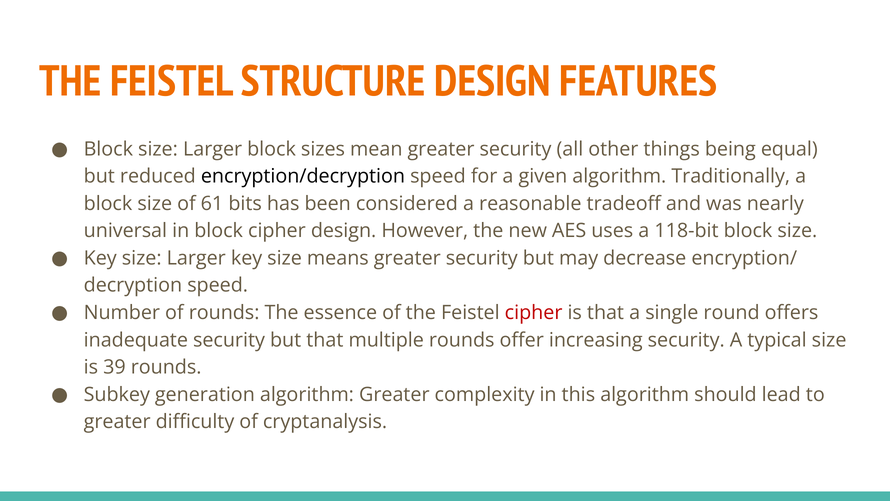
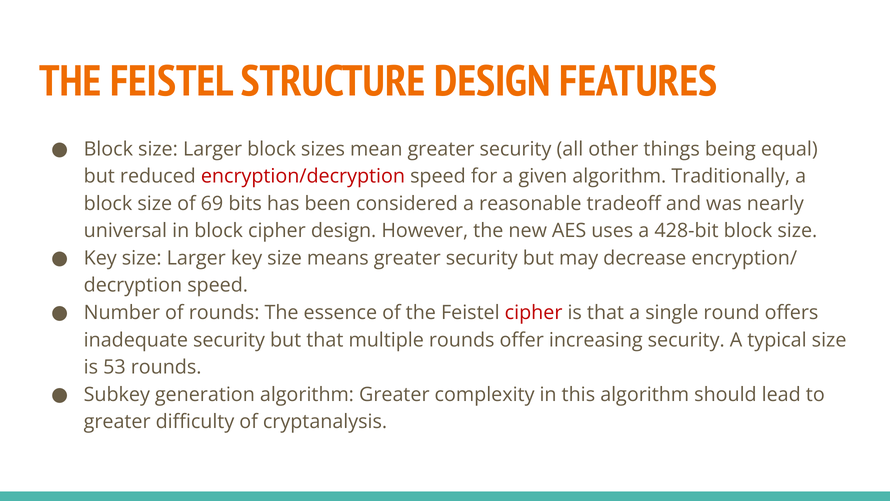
encryption/decryption colour: black -> red (303, 176)
61: 61 -> 69 (212, 203)
118-bit: 118-bit -> 428-bit (687, 231)
39: 39 -> 53 (114, 367)
